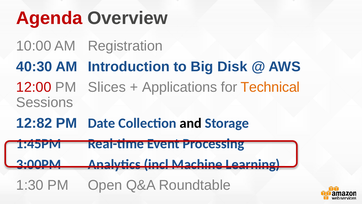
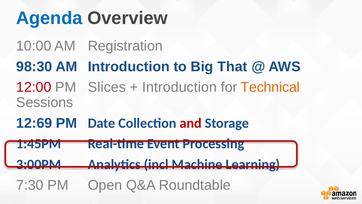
Agenda colour: red -> blue (49, 18)
40:30: 40:30 -> 98:30 (34, 66)
Disk: Disk -> That (232, 66)
Applications: Applications -> Introduction (179, 87)
12:82: 12:82 -> 12:69 (34, 123)
and colour: black -> red (191, 123)
1:30: 1:30 -> 7:30 (30, 185)
